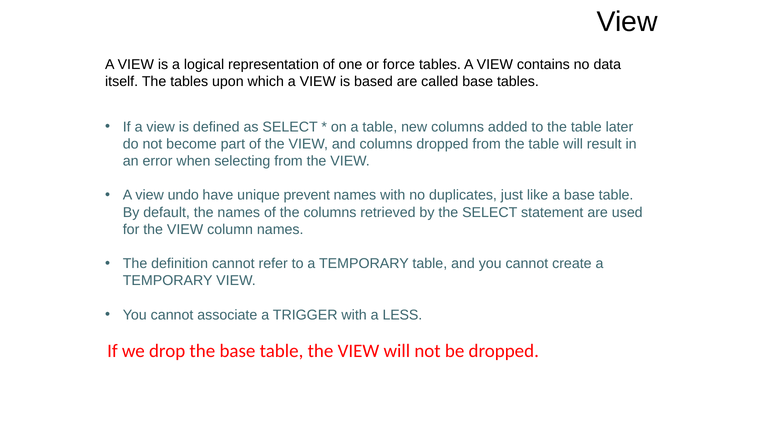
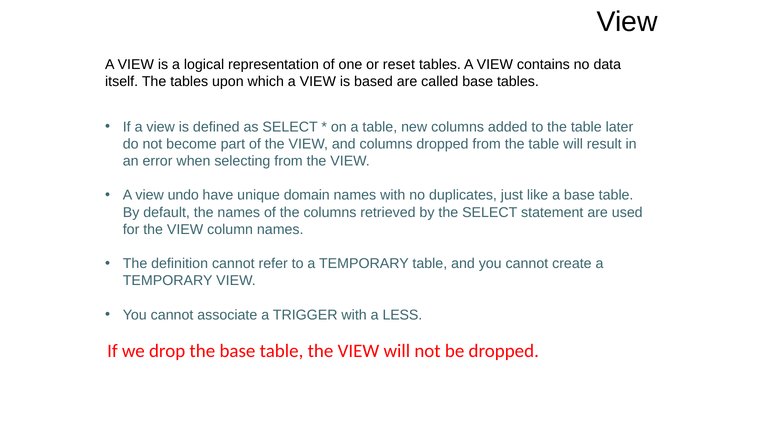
force: force -> reset (399, 64)
prevent: prevent -> domain (307, 195)
